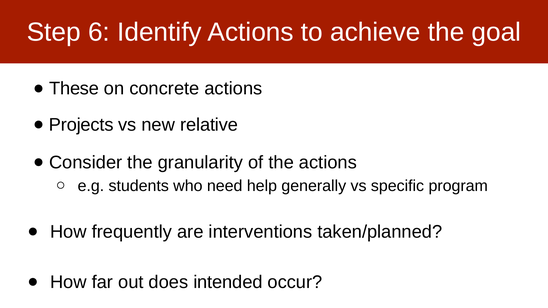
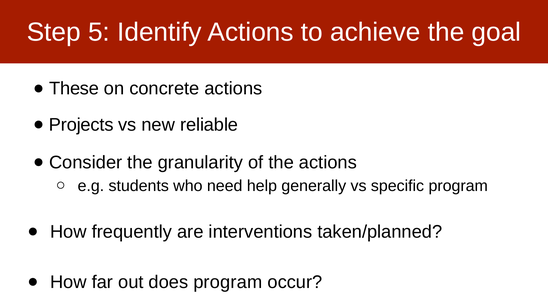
6: 6 -> 5 (99, 32)
relative: relative -> reliable (209, 125)
does intended: intended -> program (228, 282)
